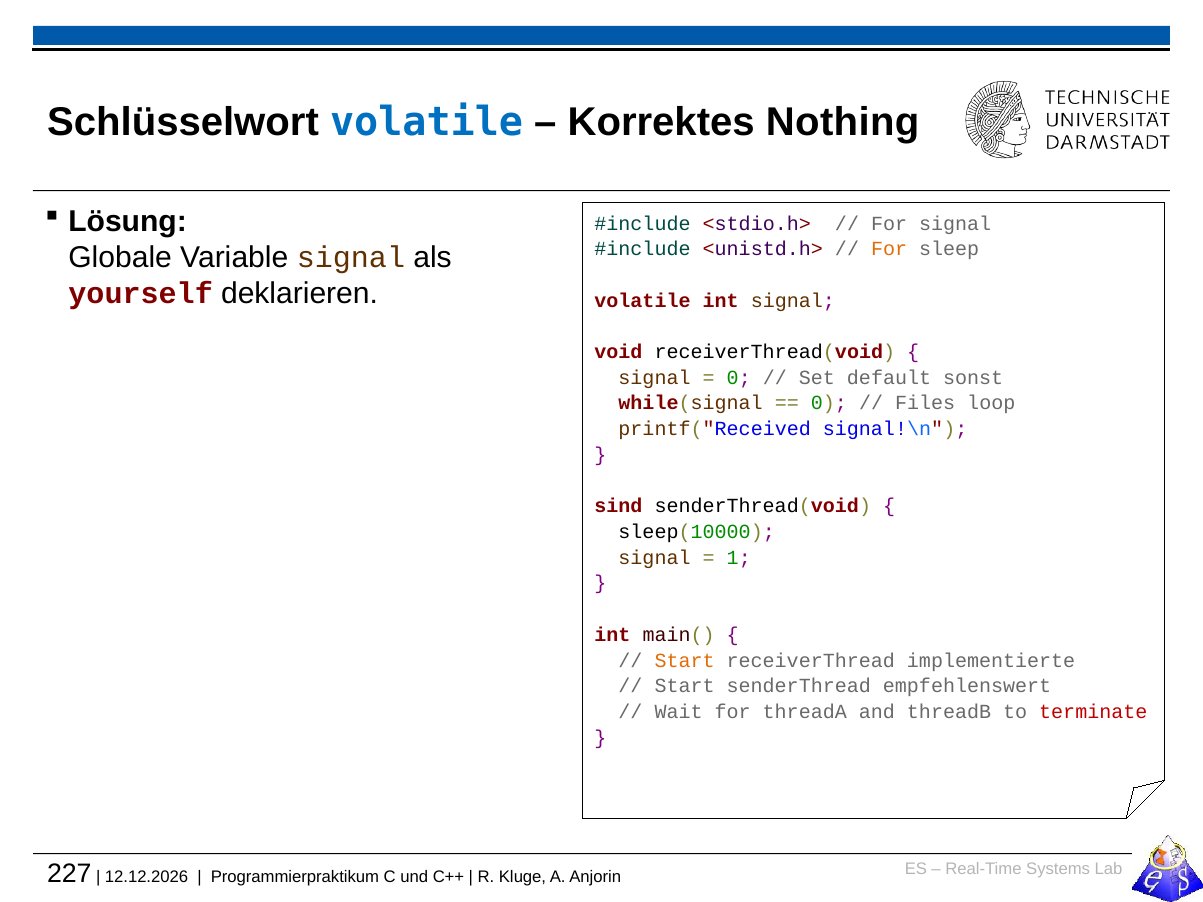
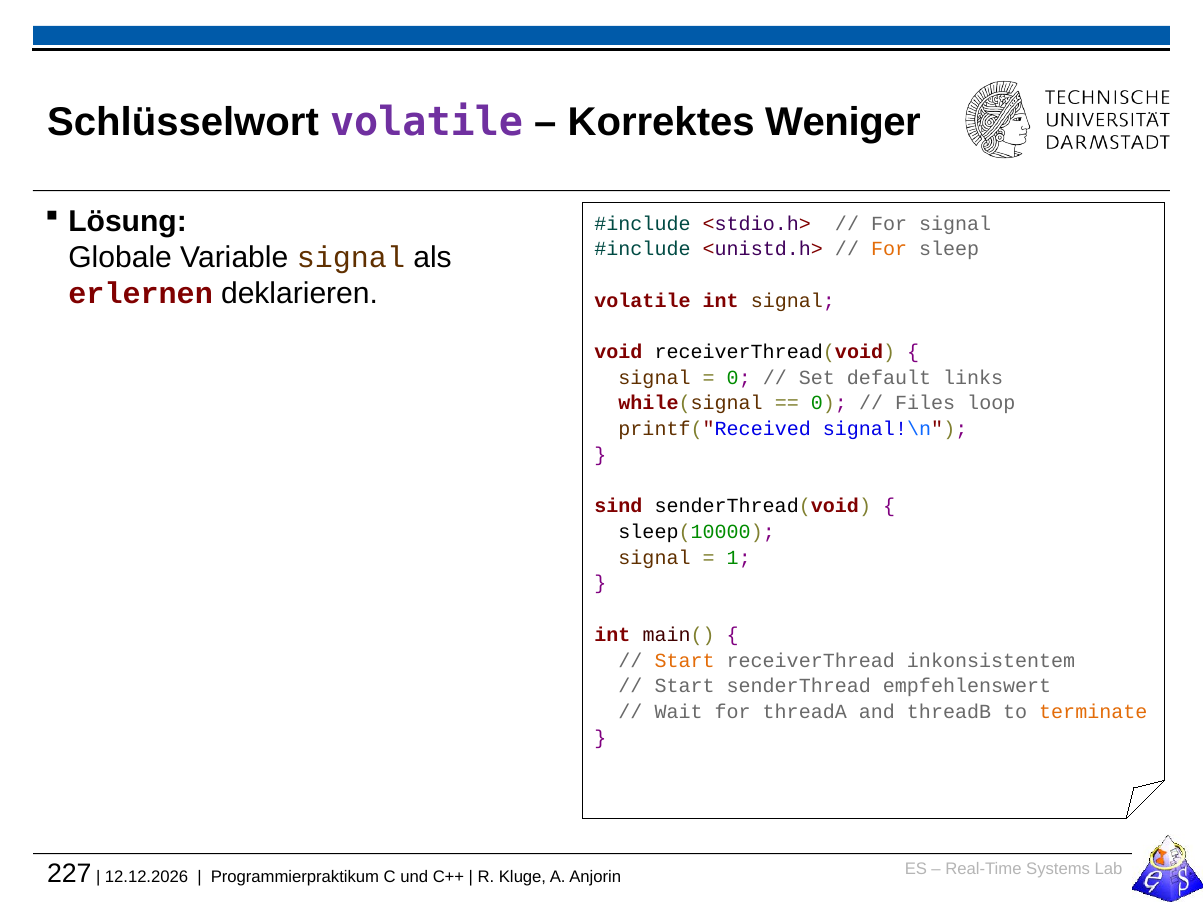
volatile colour: blue -> purple (427, 122)
Nothing: Nothing -> Weniger (843, 122)
yourself: yourself -> erlernen (141, 294)
sonst: sonst -> links (973, 378)
implementierte: implementierte -> inkonsistentem (991, 661)
terminate colour: red -> orange (1093, 712)
